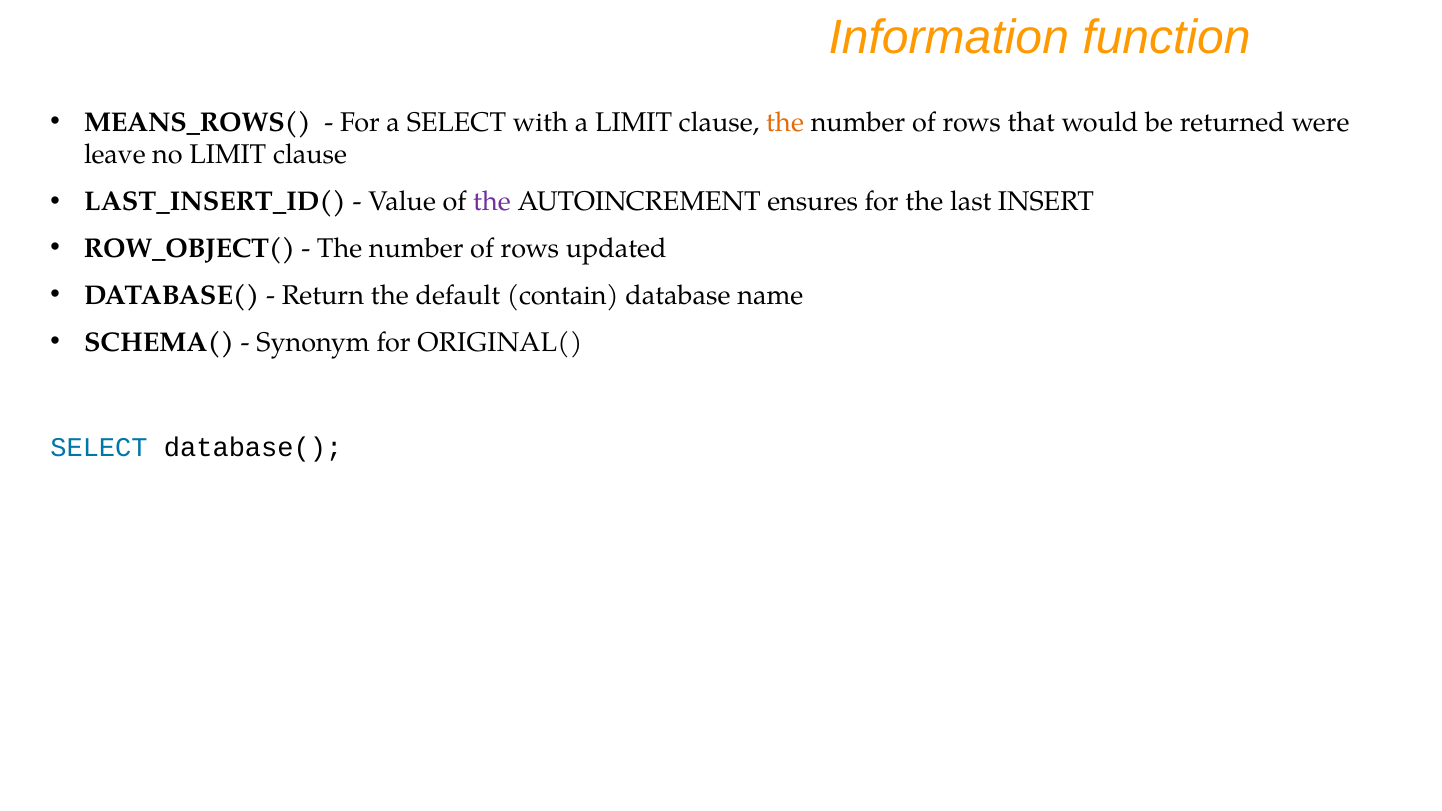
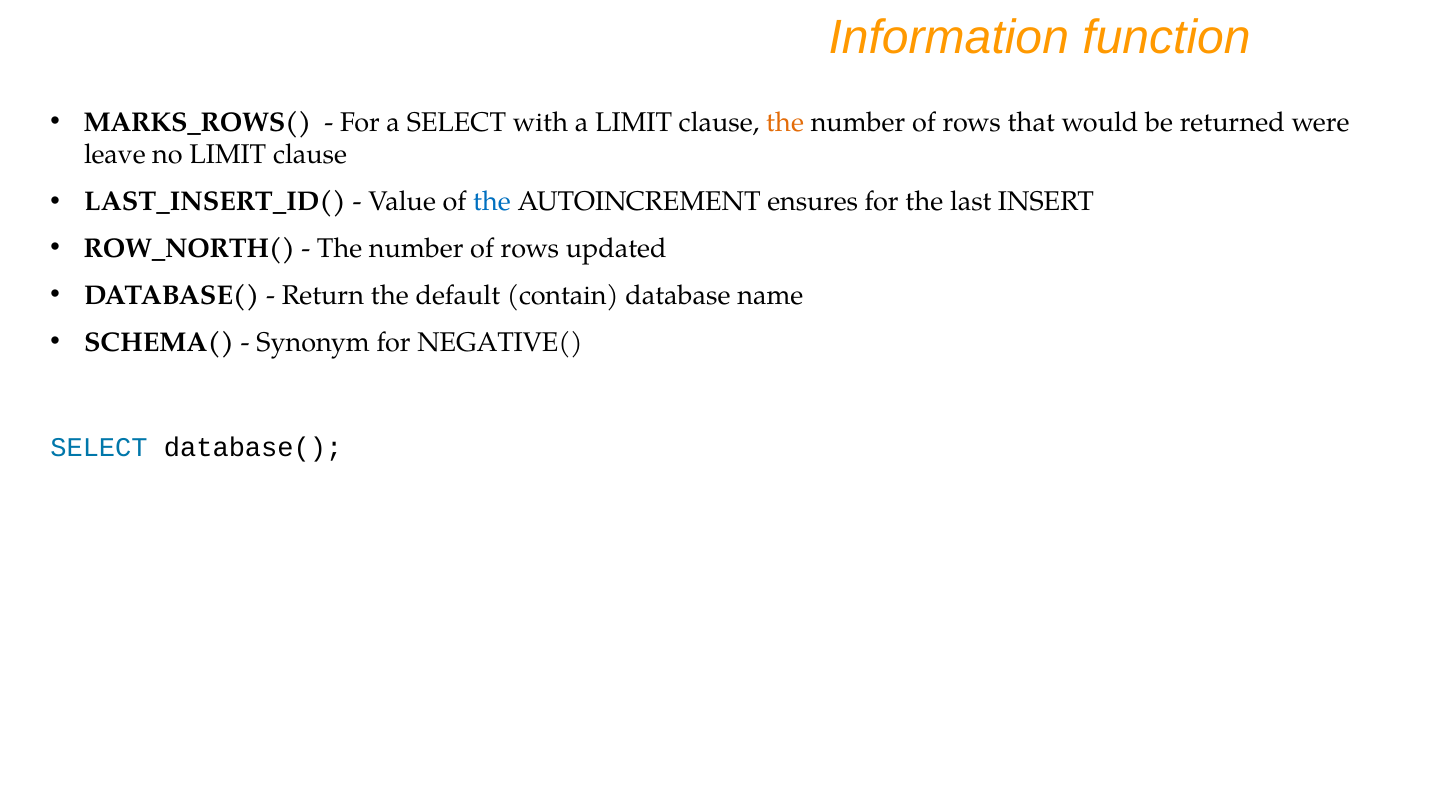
MEANS_ROWS(: MEANS_ROWS( -> MARKS_ROWS( (198, 122)
the colour: purple -> blue (492, 202)
ROW_OBJECT(: ROW_OBJECT( -> ROW_NORTH( (189, 248)
ORIGINAL(: ORIGINAL( -> NEGATIVE( (500, 342)
